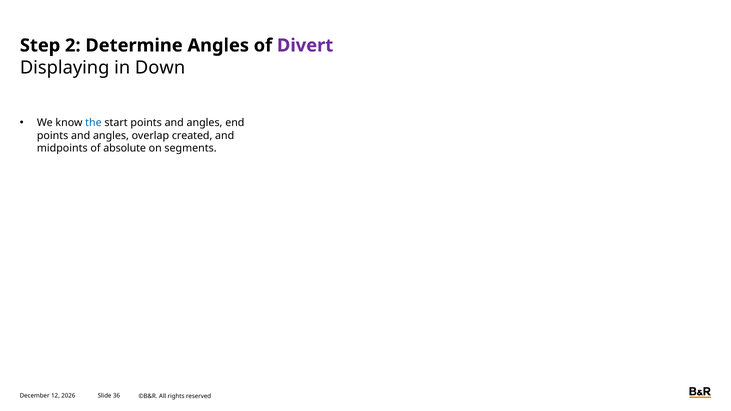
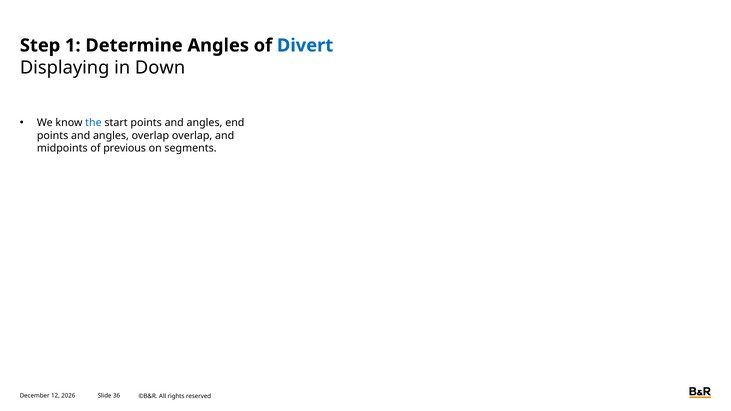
2: 2 -> 1 (73, 45)
Divert colour: purple -> blue (305, 45)
overlap created: created -> overlap (192, 136)
absolute: absolute -> previous (125, 148)
